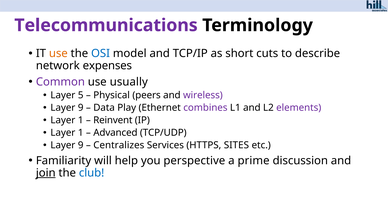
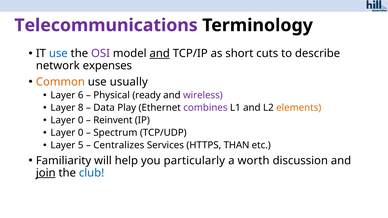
use colour: orange -> blue (58, 54)
OSI colour: blue -> purple (101, 54)
and underline: none -> present (160, 54)
Common colour: purple -> orange (60, 82)
5: 5 -> 6 (81, 95)
peers: peers -> ready (147, 95)
9: 9 -> 8 (81, 108)
elements colour: purple -> orange (299, 108)
1: 1 -> 0 (81, 120)
1: 1 -> 0 (81, 133)
Advanced: Advanced -> Spectrum (115, 133)
9: 9 -> 5 (81, 145)
SITES: SITES -> THAN (236, 145)
perspective: perspective -> particularly (194, 161)
prime: prime -> worth (254, 161)
